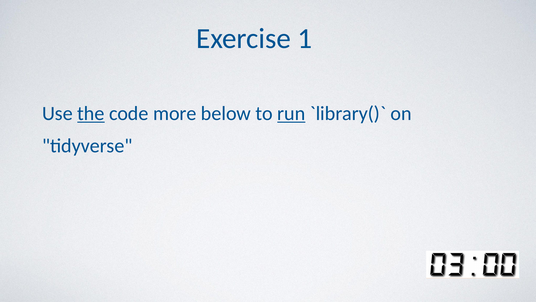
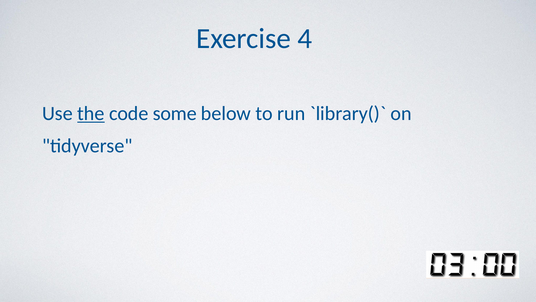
1: 1 -> 4 (305, 38)
more: more -> some (175, 113)
run underline: present -> none (291, 113)
